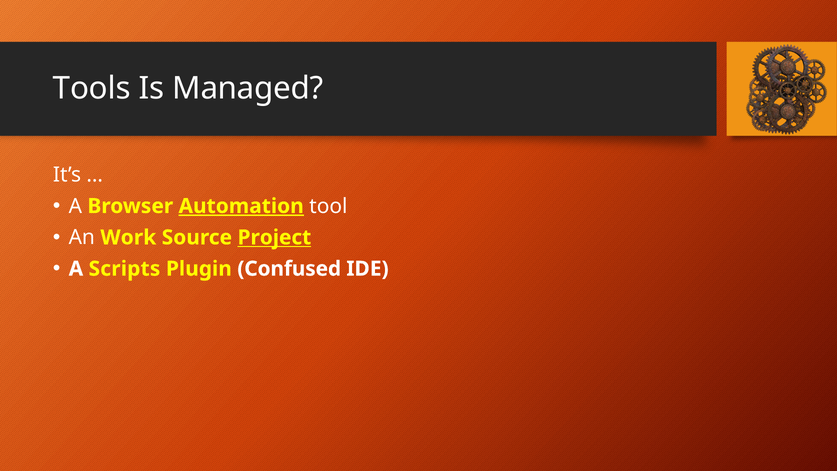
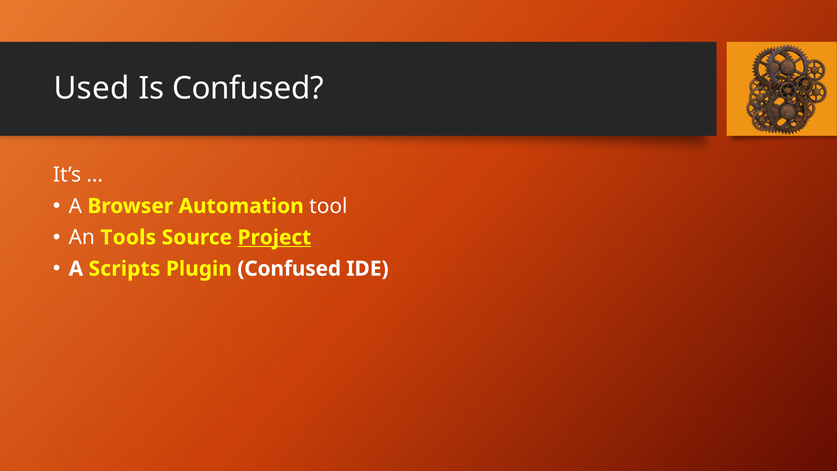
Tools: Tools -> Used (92, 89)
Is Managed: Managed -> Confused (248, 89)
Automation underline: present -> none (241, 206)
Work: Work -> Tools (128, 237)
